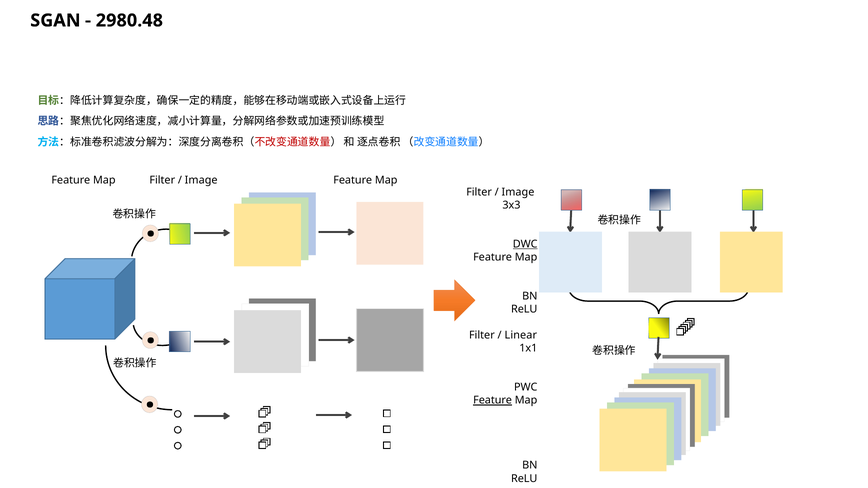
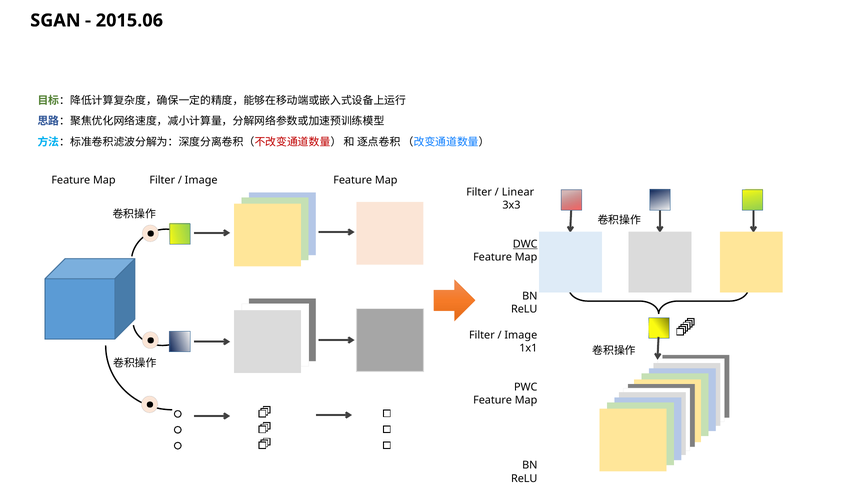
2980.48: 2980.48 -> 2015.06 (129, 20)
Image: Image -> Linear (518, 192)
Linear: Linear -> Image (521, 335)
Feature underline: present -> none (493, 401)
